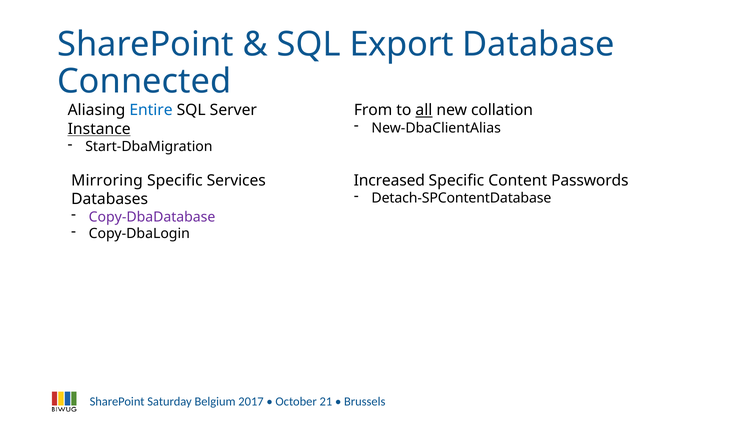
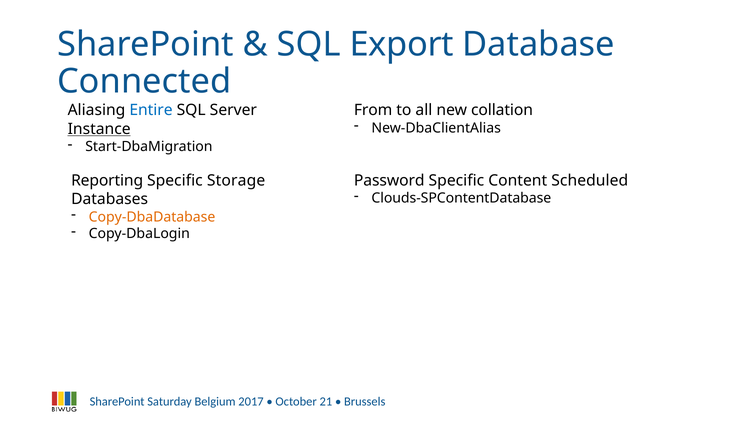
all underline: present -> none (424, 110)
Mirroring: Mirroring -> Reporting (107, 181)
Services: Services -> Storage (236, 181)
Increased: Increased -> Password (389, 181)
Passwords: Passwords -> Scheduled (590, 181)
Detach-SPContentDatabase: Detach-SPContentDatabase -> Clouds-SPContentDatabase (461, 198)
Copy-DbaDatabase colour: purple -> orange (152, 217)
